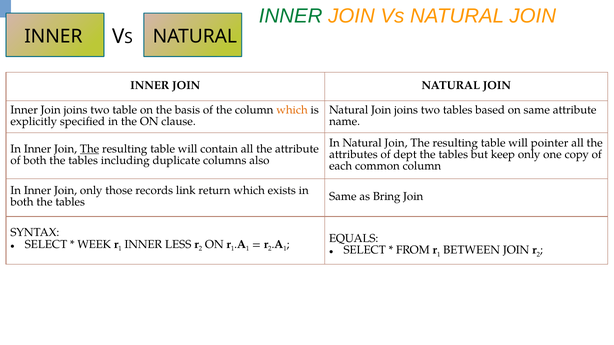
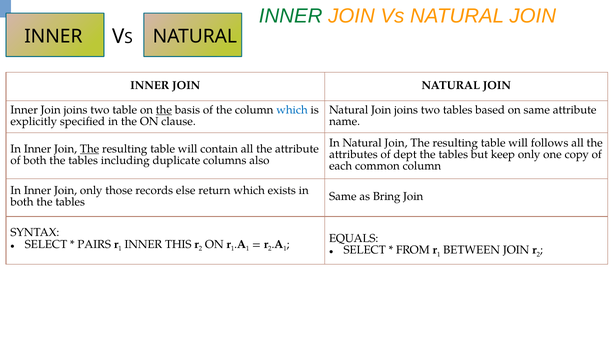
the underline: none -> present (164, 110)
which colour: orange -> blue (292, 110)
pointer: pointer -> follows (550, 143)
link: link -> else (186, 191)
WEEK: WEEK -> PAIRS (94, 244)
LESS: LESS -> THIS (178, 244)
